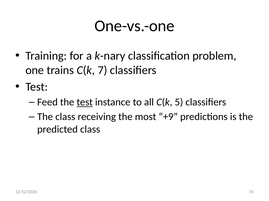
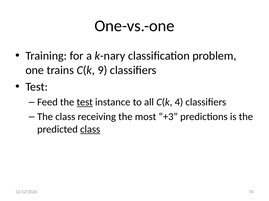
7: 7 -> 9 (102, 70)
5: 5 -> 4 (179, 103)
+9: +9 -> +3 (168, 117)
class underline: none -> present (90, 130)
